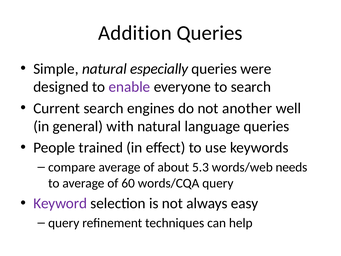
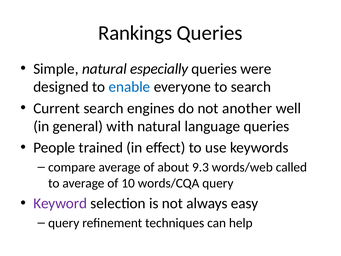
Addition: Addition -> Rankings (135, 33)
enable colour: purple -> blue (129, 87)
5.3: 5.3 -> 9.3 (200, 167)
needs: needs -> called (291, 167)
60: 60 -> 10 (128, 183)
